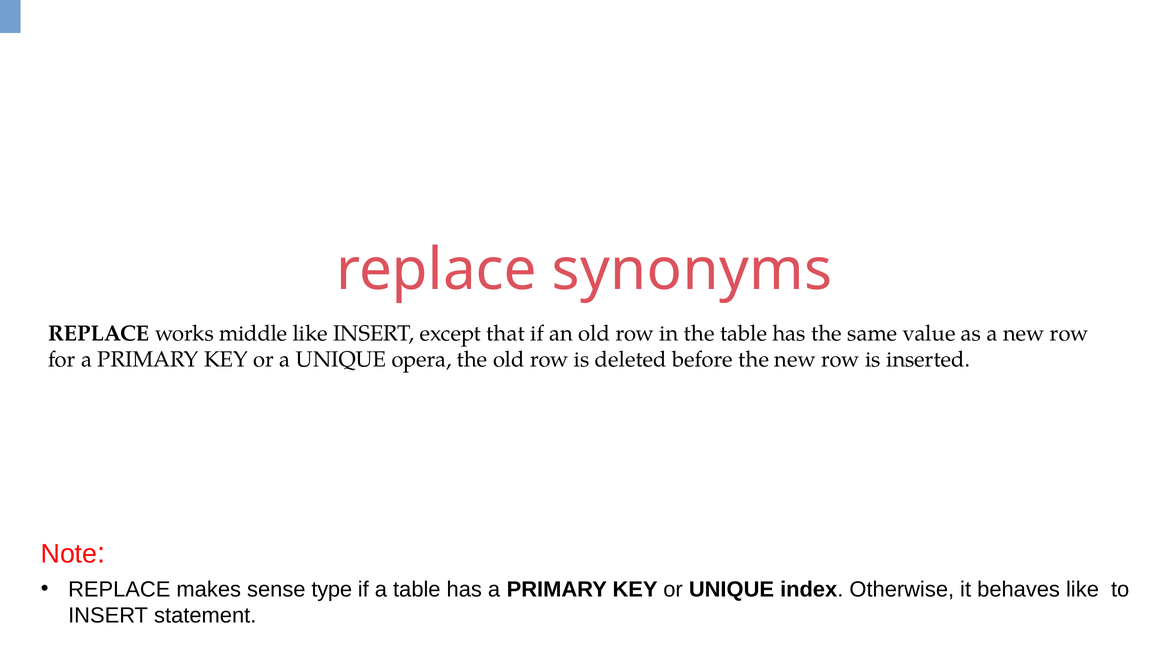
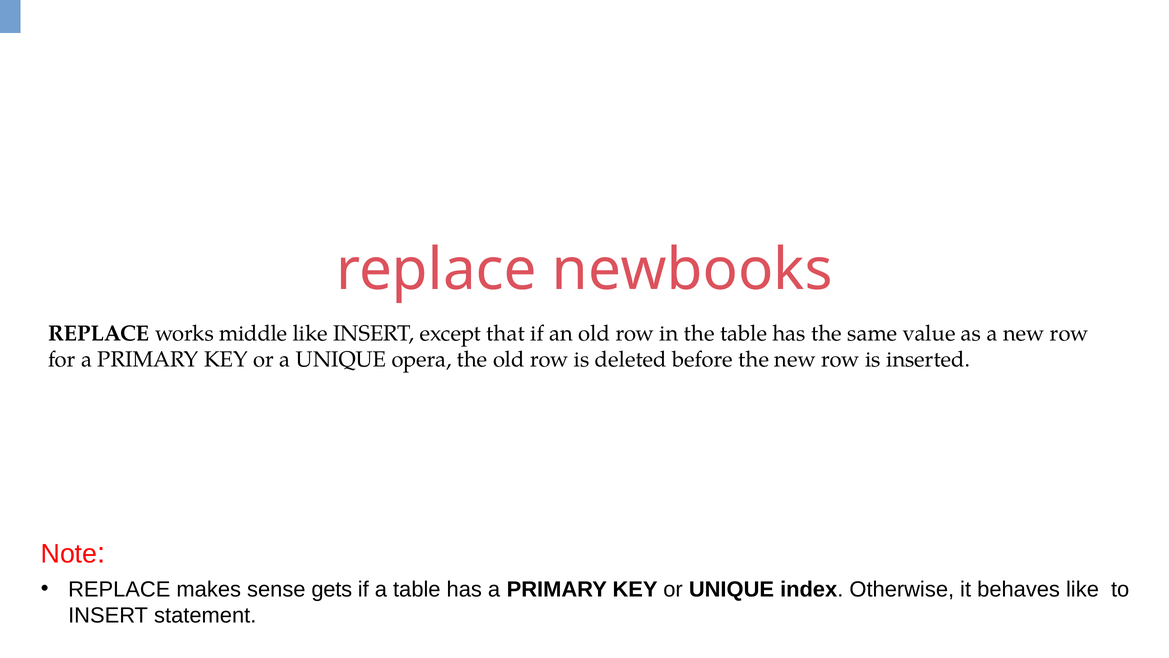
synonyms: synonyms -> newbooks (692, 270)
type: type -> gets (332, 589)
